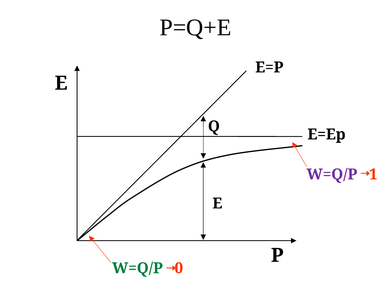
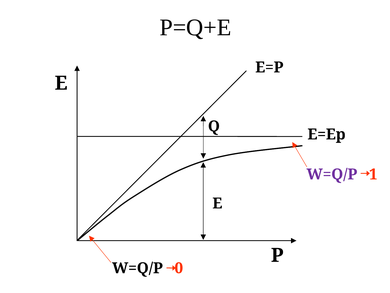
W=Q/P colour: green -> black (137, 268)
